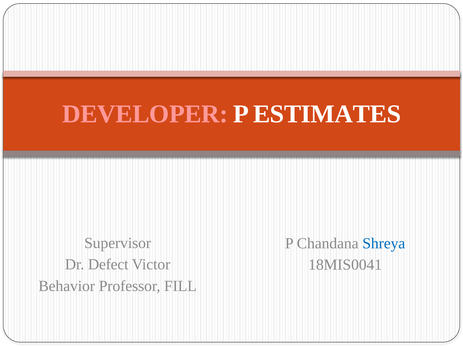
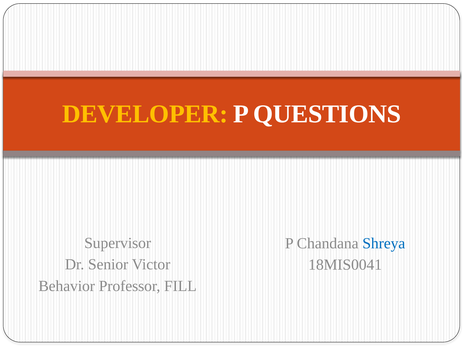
DEVELOPER colour: pink -> yellow (145, 114)
ESTIMATES: ESTIMATES -> QUESTIONS (327, 114)
Defect: Defect -> Senior (108, 265)
